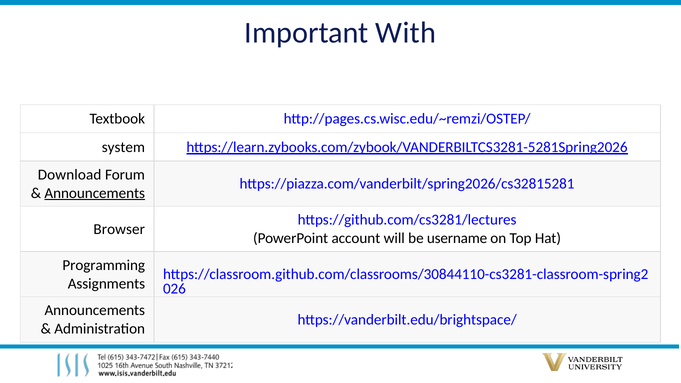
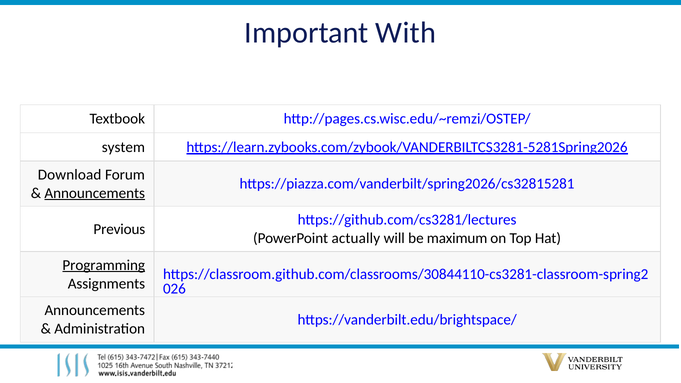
Browser: Browser -> Previous (119, 229)
account: account -> actually (356, 238)
username: username -> maximum (457, 238)
Programming underline: none -> present (104, 265)
